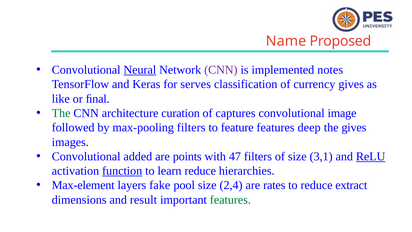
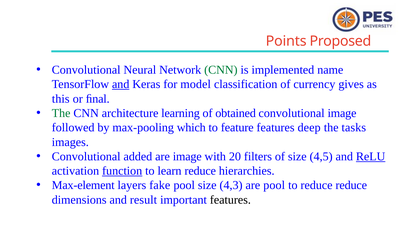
Name: Name -> Points (286, 41)
Neural underline: present -> none (140, 70)
CNN colour: purple -> green (221, 70)
notes: notes -> name (330, 70)
and underline: none -> present (121, 84)
serves: serves -> model (196, 84)
like: like -> this (61, 99)
curation: curation -> learning (181, 113)
captures: captures -> obtained (236, 113)
max-pooling filters: filters -> which (191, 127)
the gives: gives -> tasks (354, 127)
are points: points -> image (187, 156)
47: 47 -> 20 (235, 156)
3,1: 3,1 -> 4,5 (321, 156)
2,4: 2,4 -> 4,3 (231, 185)
are rates: rates -> pool (274, 185)
reduce extract: extract -> reduce (351, 185)
features colour: green -> black (230, 200)
